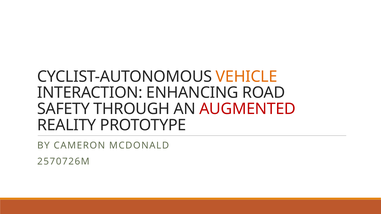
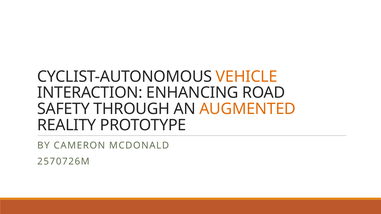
AUGMENTED colour: red -> orange (248, 109)
